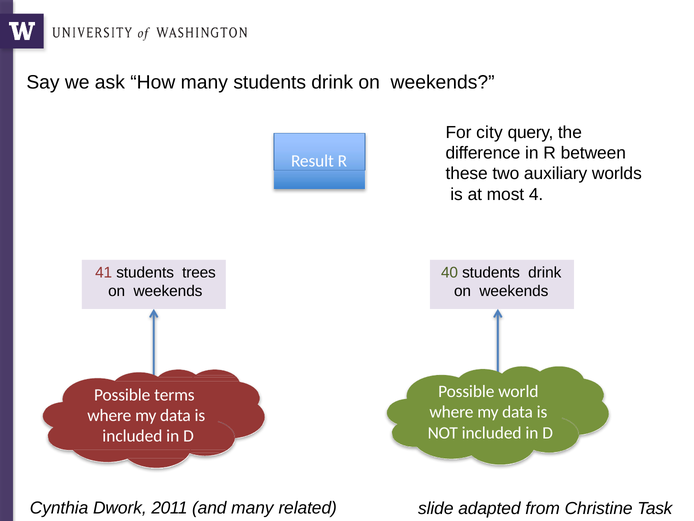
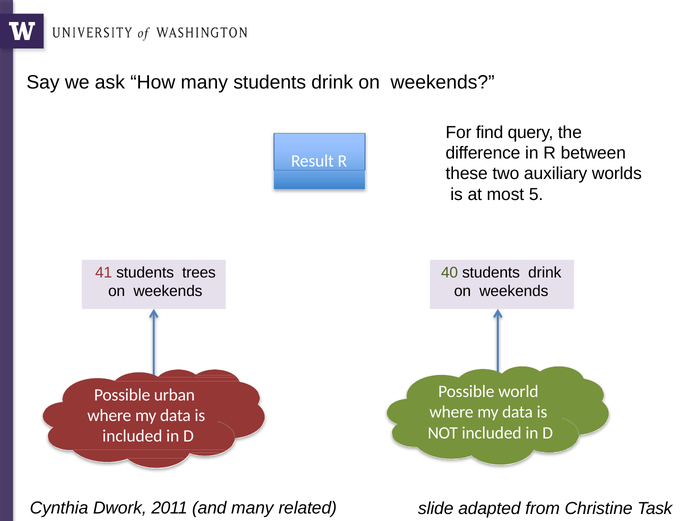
city: city -> find (490, 132)
4: 4 -> 5 (536, 194)
terms: terms -> urban (174, 394)
